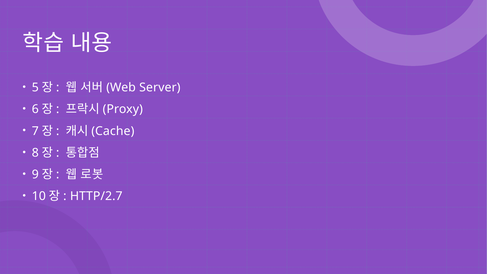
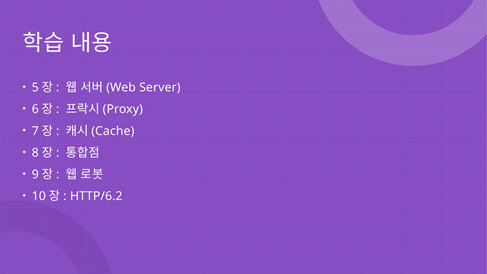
HTTP/2.7: HTTP/2.7 -> HTTP/6.2 (96, 196)
